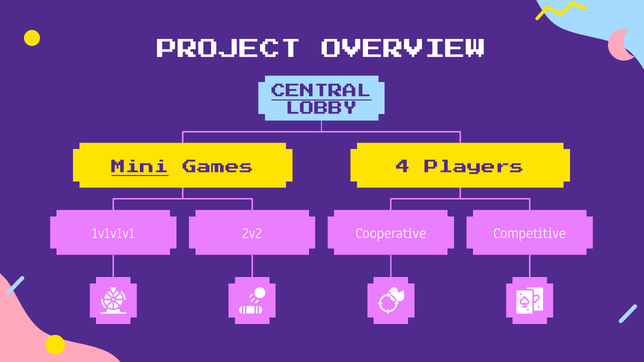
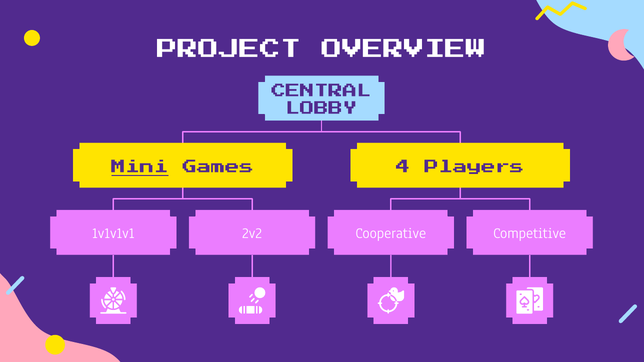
CENTRAL underline: present -> none (321, 94)
